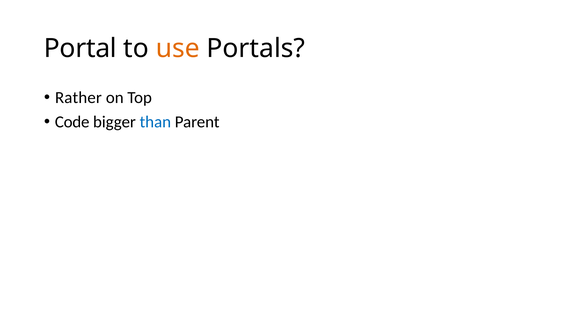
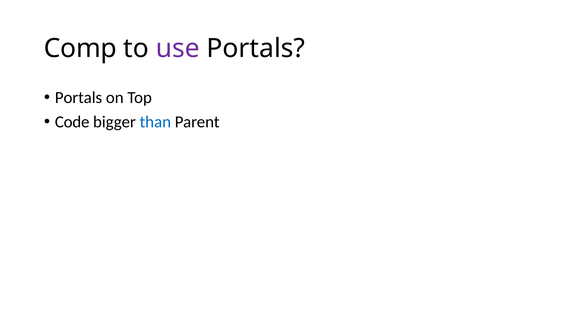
Portal: Portal -> Comp (80, 49)
use colour: orange -> purple (178, 49)
Rather: Rather -> Portals (79, 98)
